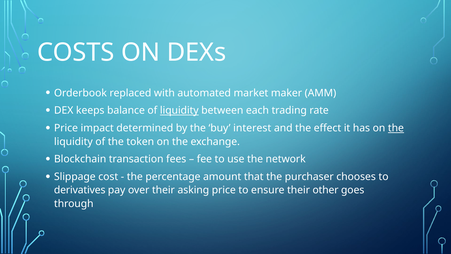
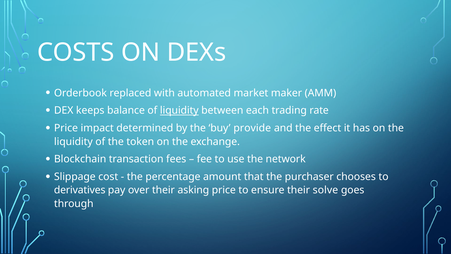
interest: interest -> provide (252, 128)
the underline: present -> none (396, 128)
other: other -> solve (325, 190)
